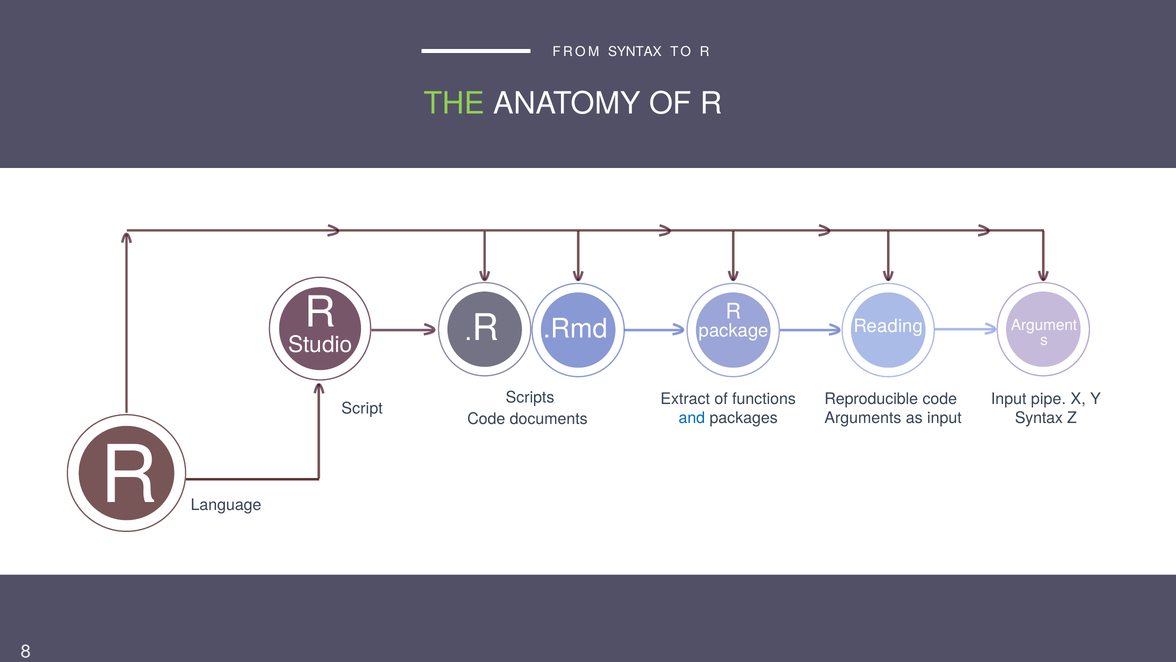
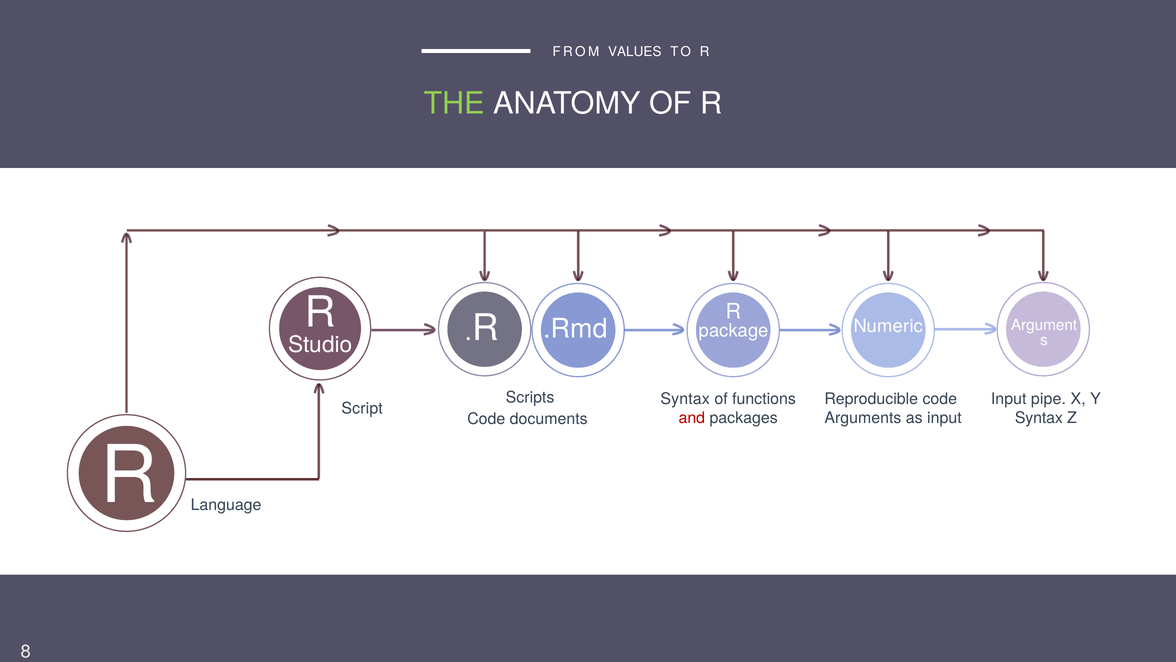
FROM SYNTAX: SYNTAX -> VALUES (635, 52)
Reading: Reading -> Numeric (888, 326)
Extract: Extract -> Syntax (685, 399)
and colour: blue -> red (692, 418)
